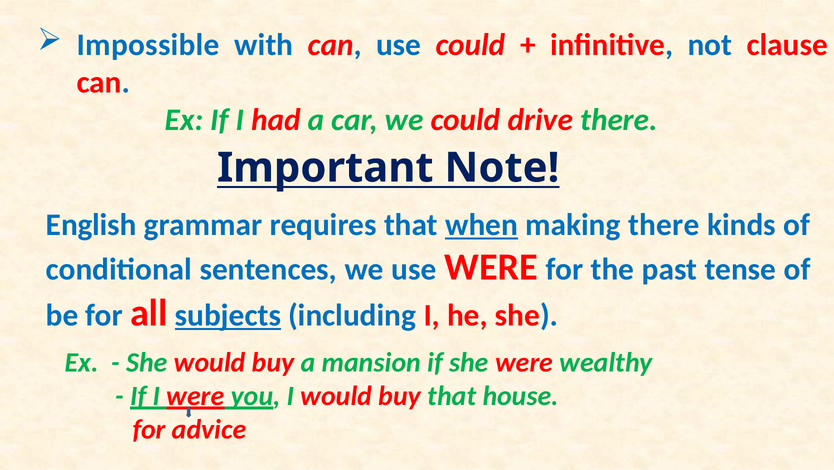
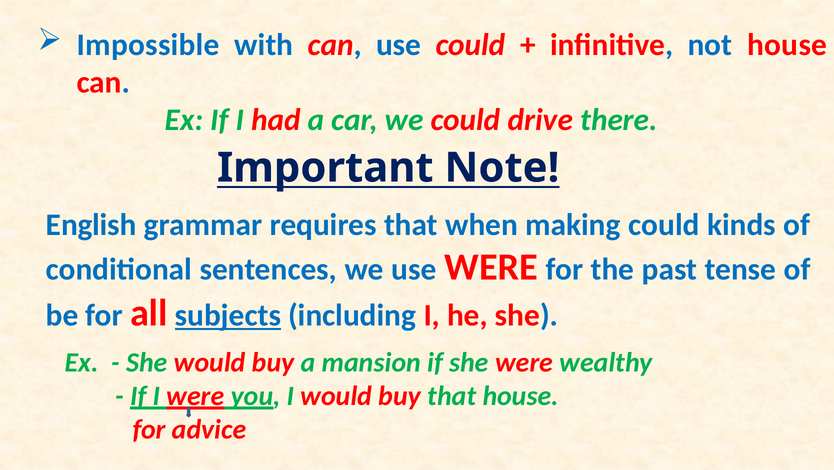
not clause: clause -> house (787, 45)
when underline: present -> none (482, 225)
making there: there -> could (664, 225)
